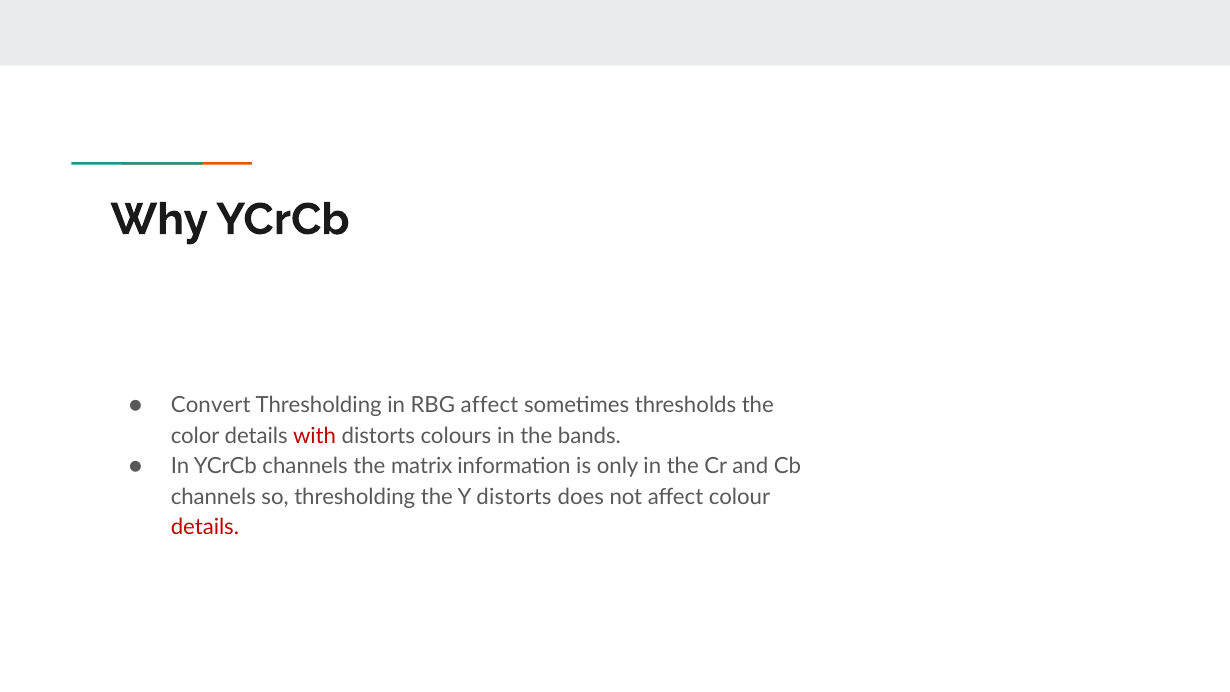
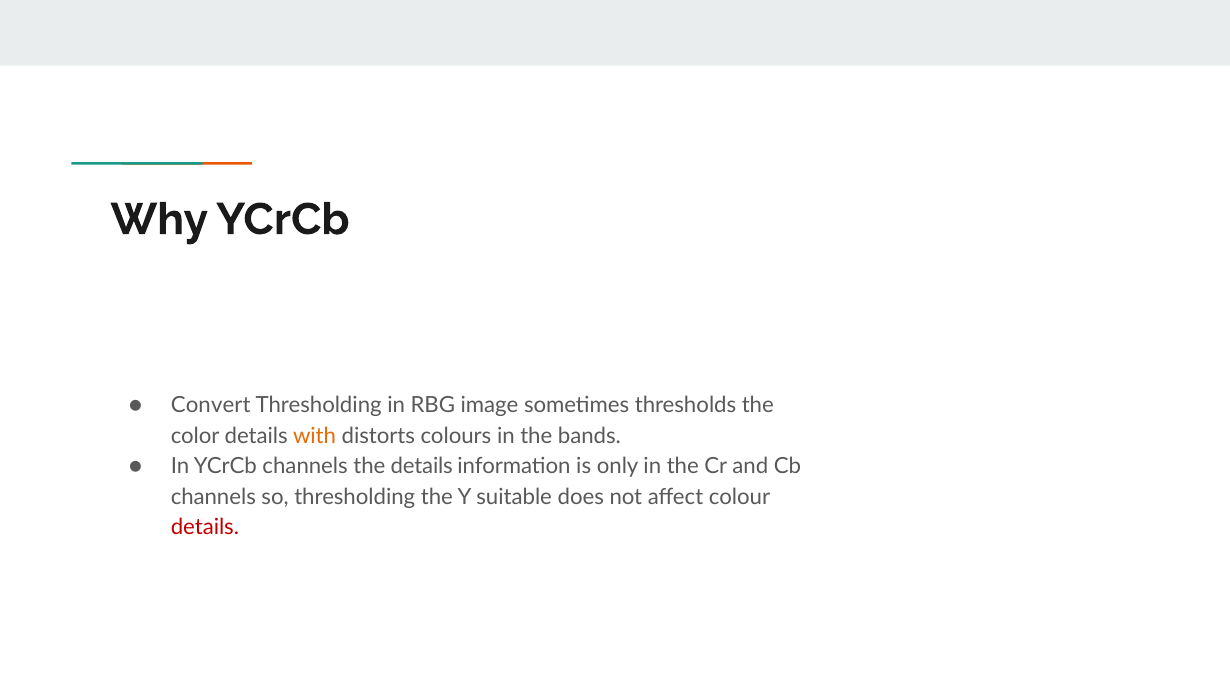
RBG affect: affect -> image (490, 405)
with colour: red -> orange (315, 436)
the matrix: matrix -> details (422, 466)
Y distorts: distorts -> suitable (514, 497)
